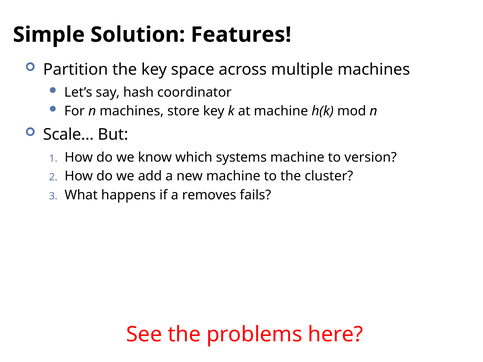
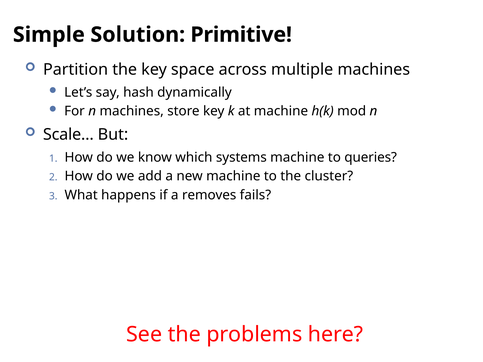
Features: Features -> Primitive (241, 35)
coordinator: coordinator -> dynamically (194, 92)
version: version -> queries (371, 157)
